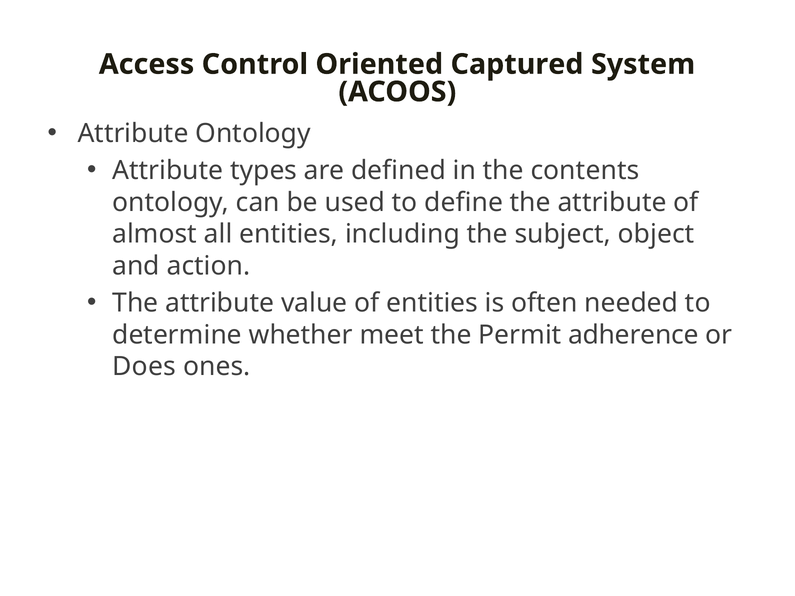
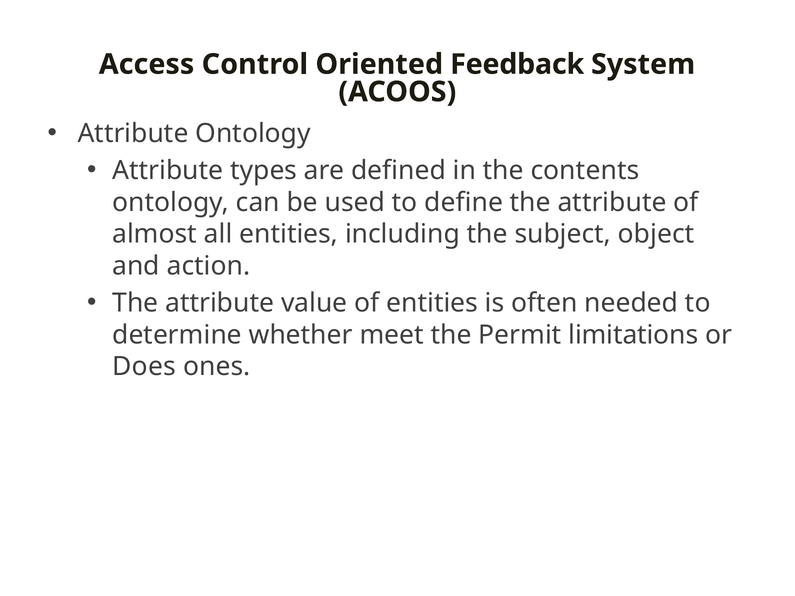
Captured: Captured -> Feedback (517, 64)
adherence: adherence -> limitations (633, 335)
